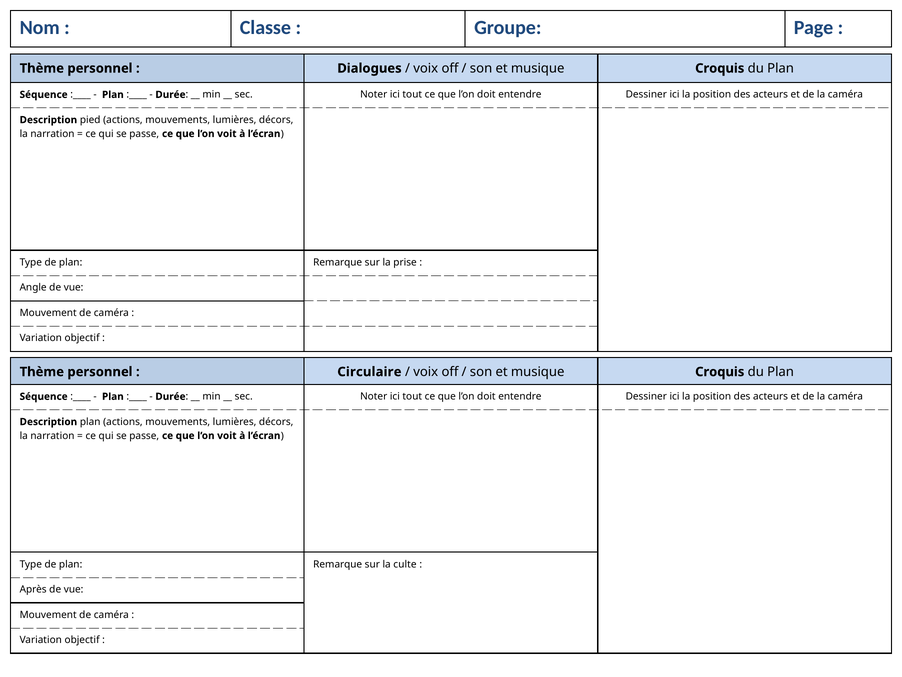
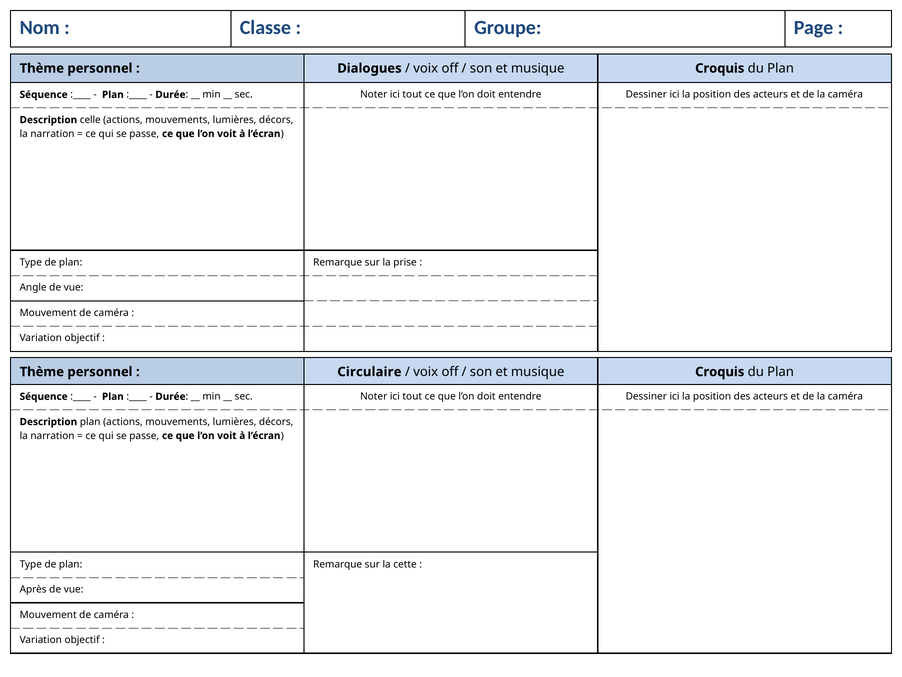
pied: pied -> celle (90, 120)
culte: culte -> cette (405, 564)
